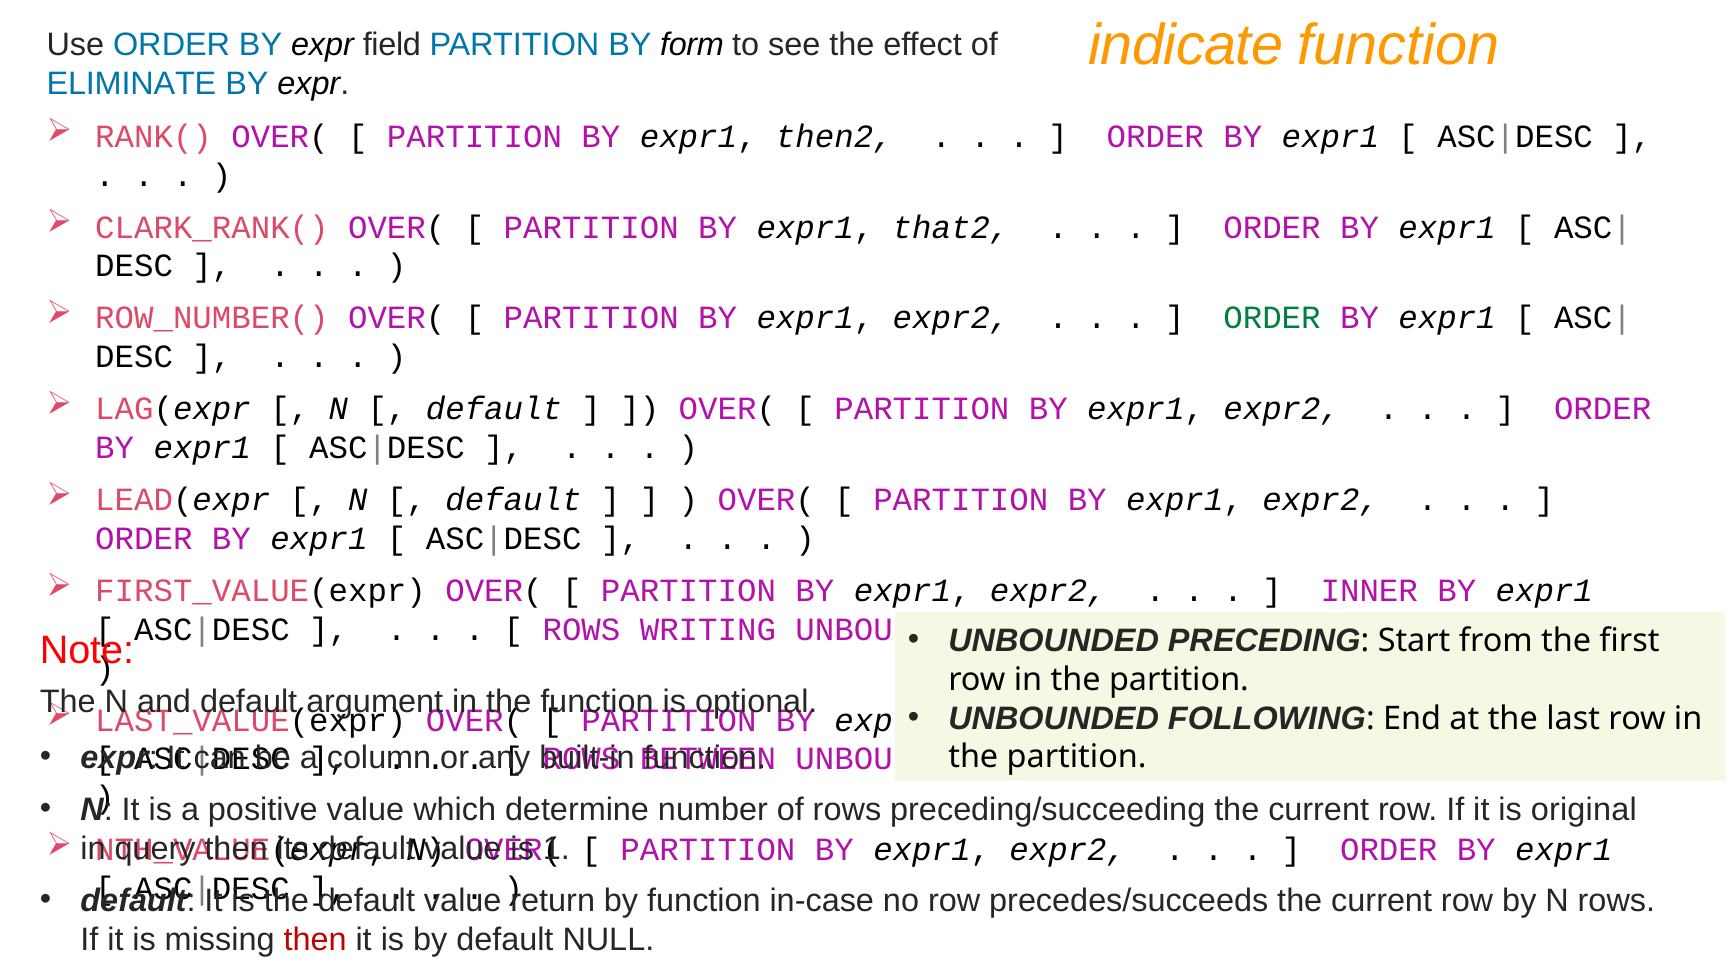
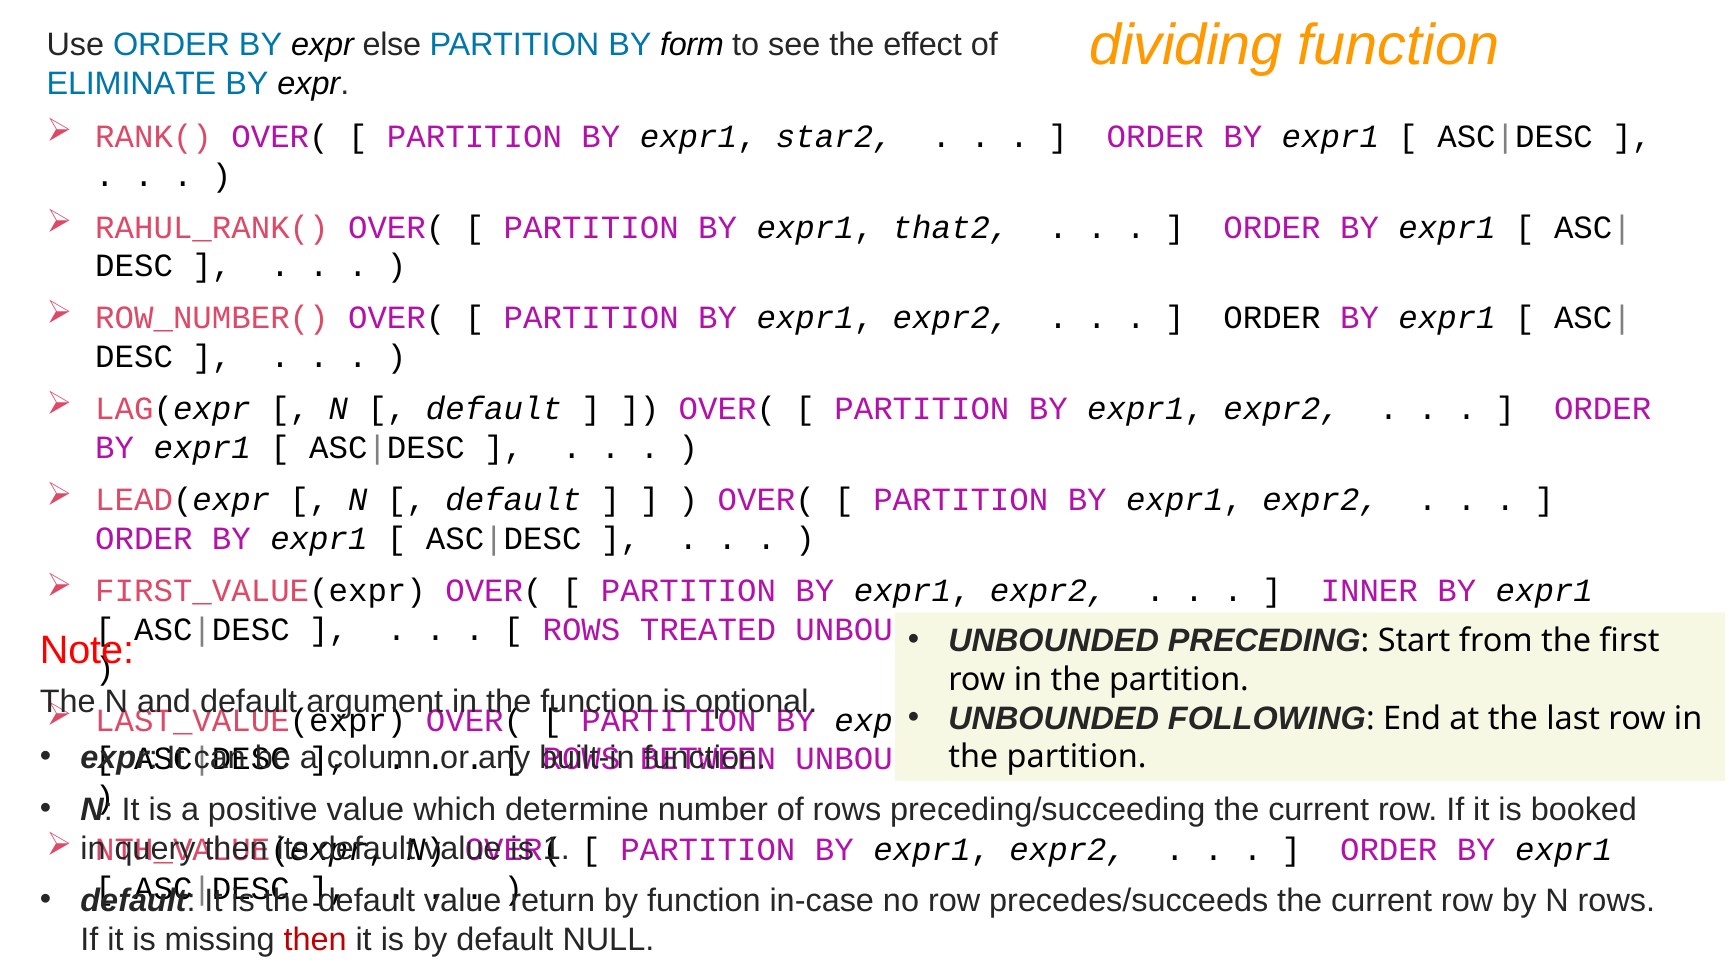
indicate: indicate -> dividing (1186, 45)
field: field -> else (392, 45)
then2: then2 -> star2 (834, 136)
CLARK_RANK(: CLARK_RANK( -> RAHUL_RANK( (212, 227)
ORDER colour: green -> black (1272, 318)
WRITING: WRITING -> TREATED (708, 629)
original: original -> booked (1584, 809)
